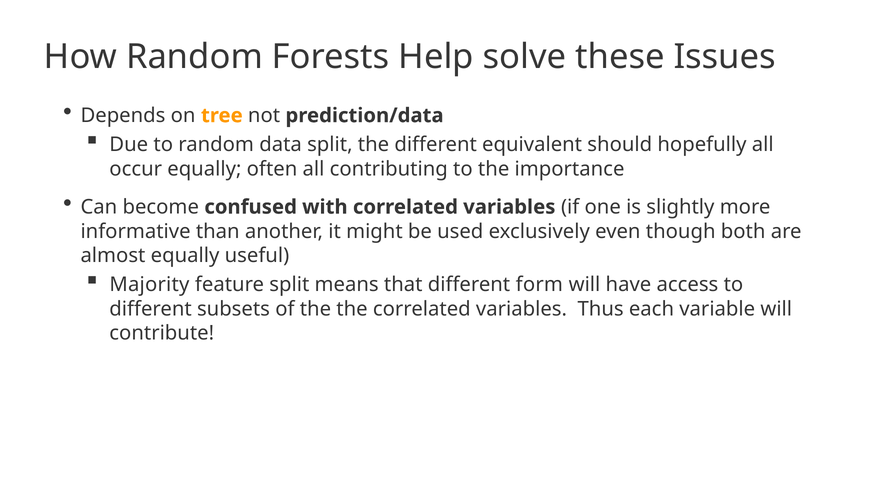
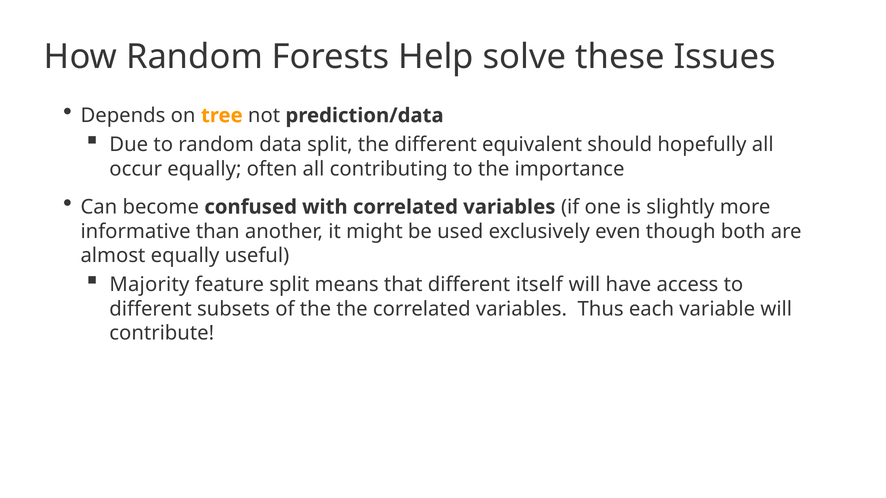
form: form -> itself (539, 285)
